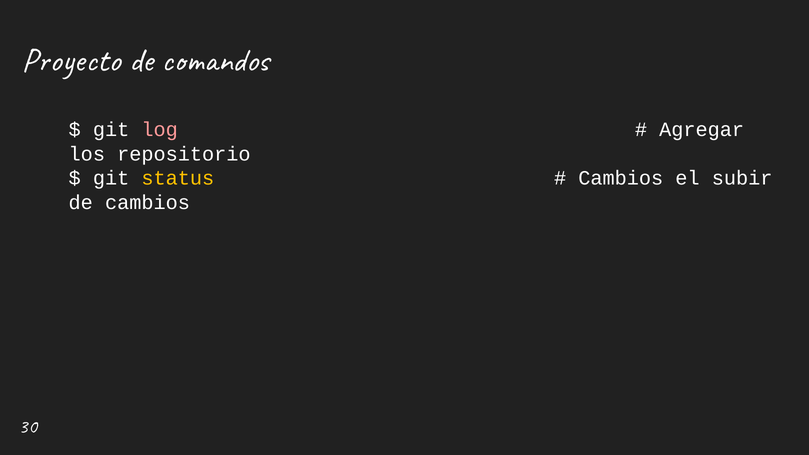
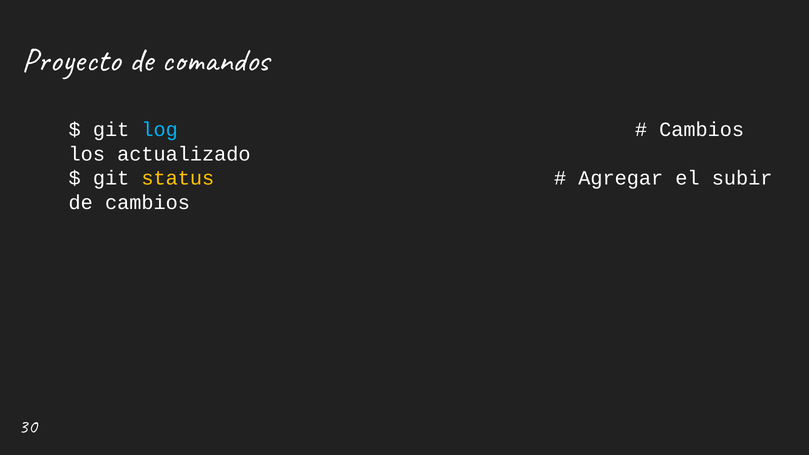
log colour: pink -> light blue (160, 130)
Agregar: Agregar -> Cambios (702, 130)
repositorio: repositorio -> actualizado (184, 154)
Cambios: Cambios -> Agregar (621, 178)
